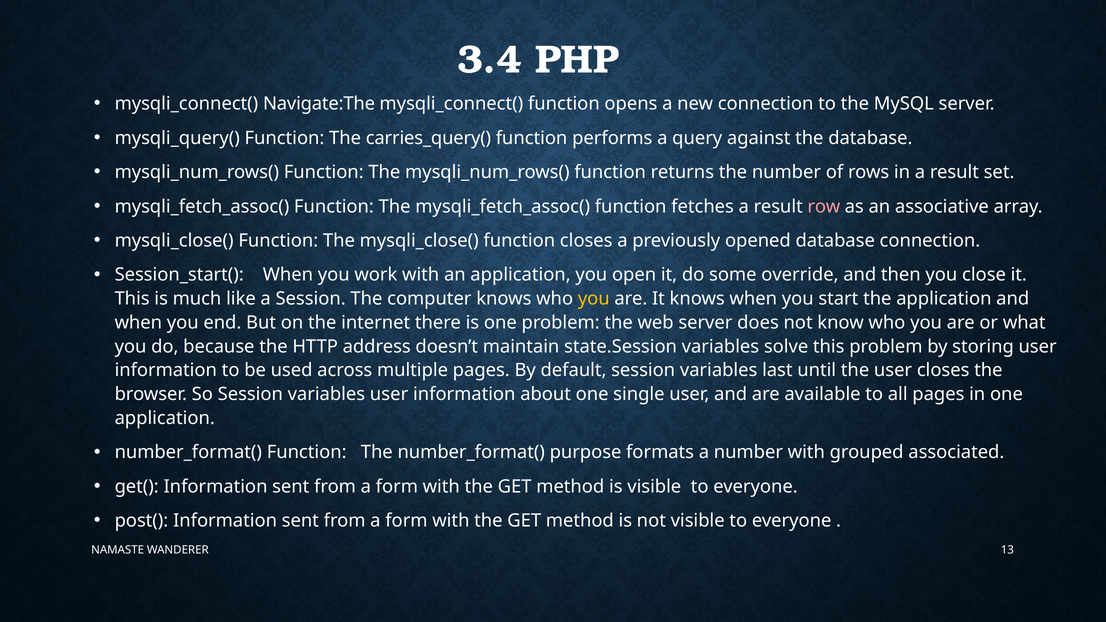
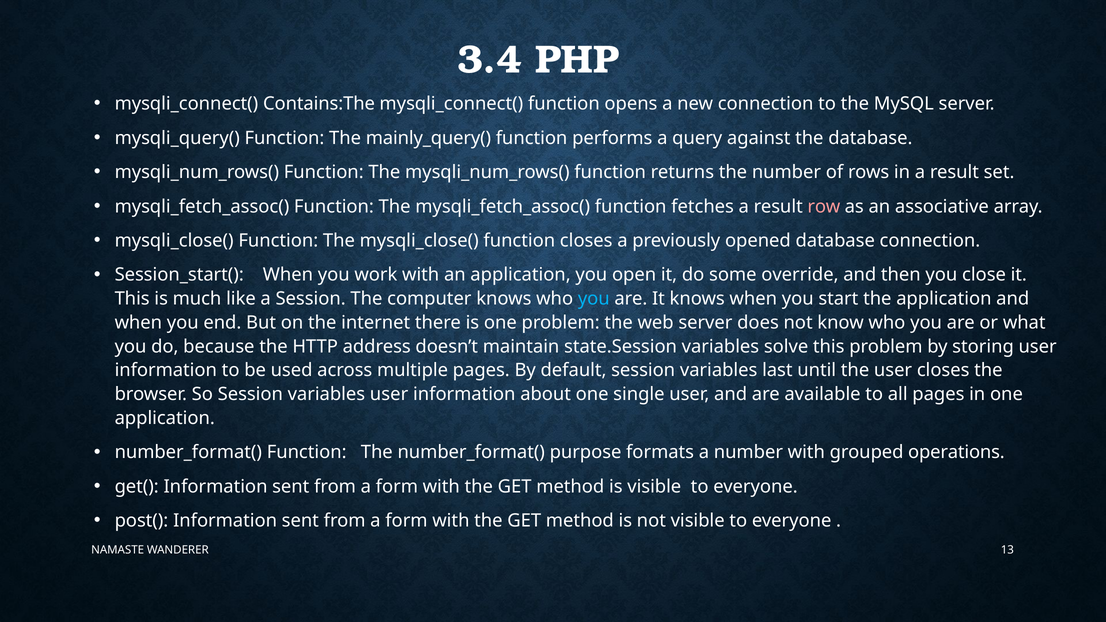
Navigate:The: Navigate:The -> Contains:The (319, 104)
carries_query(: carries_query( -> mainly_query( (428, 138)
you colour: yellow -> light blue (594, 299)
associated: associated -> operations (956, 452)
